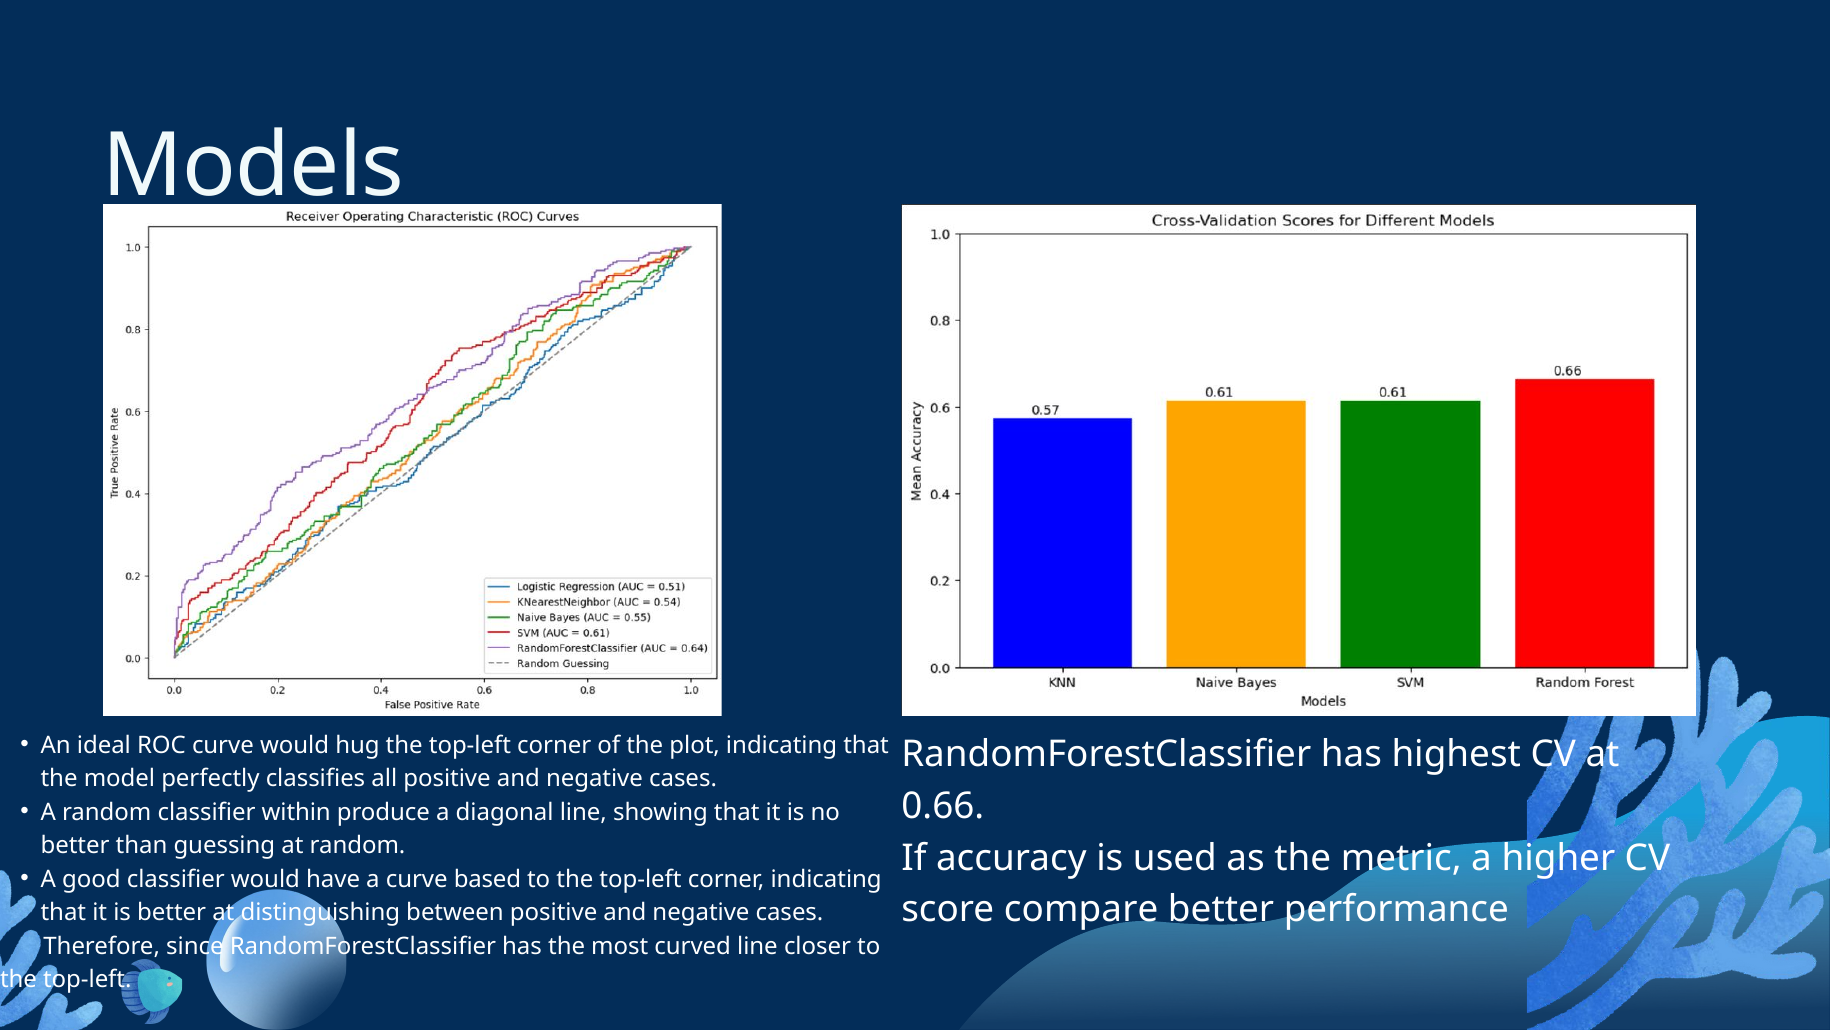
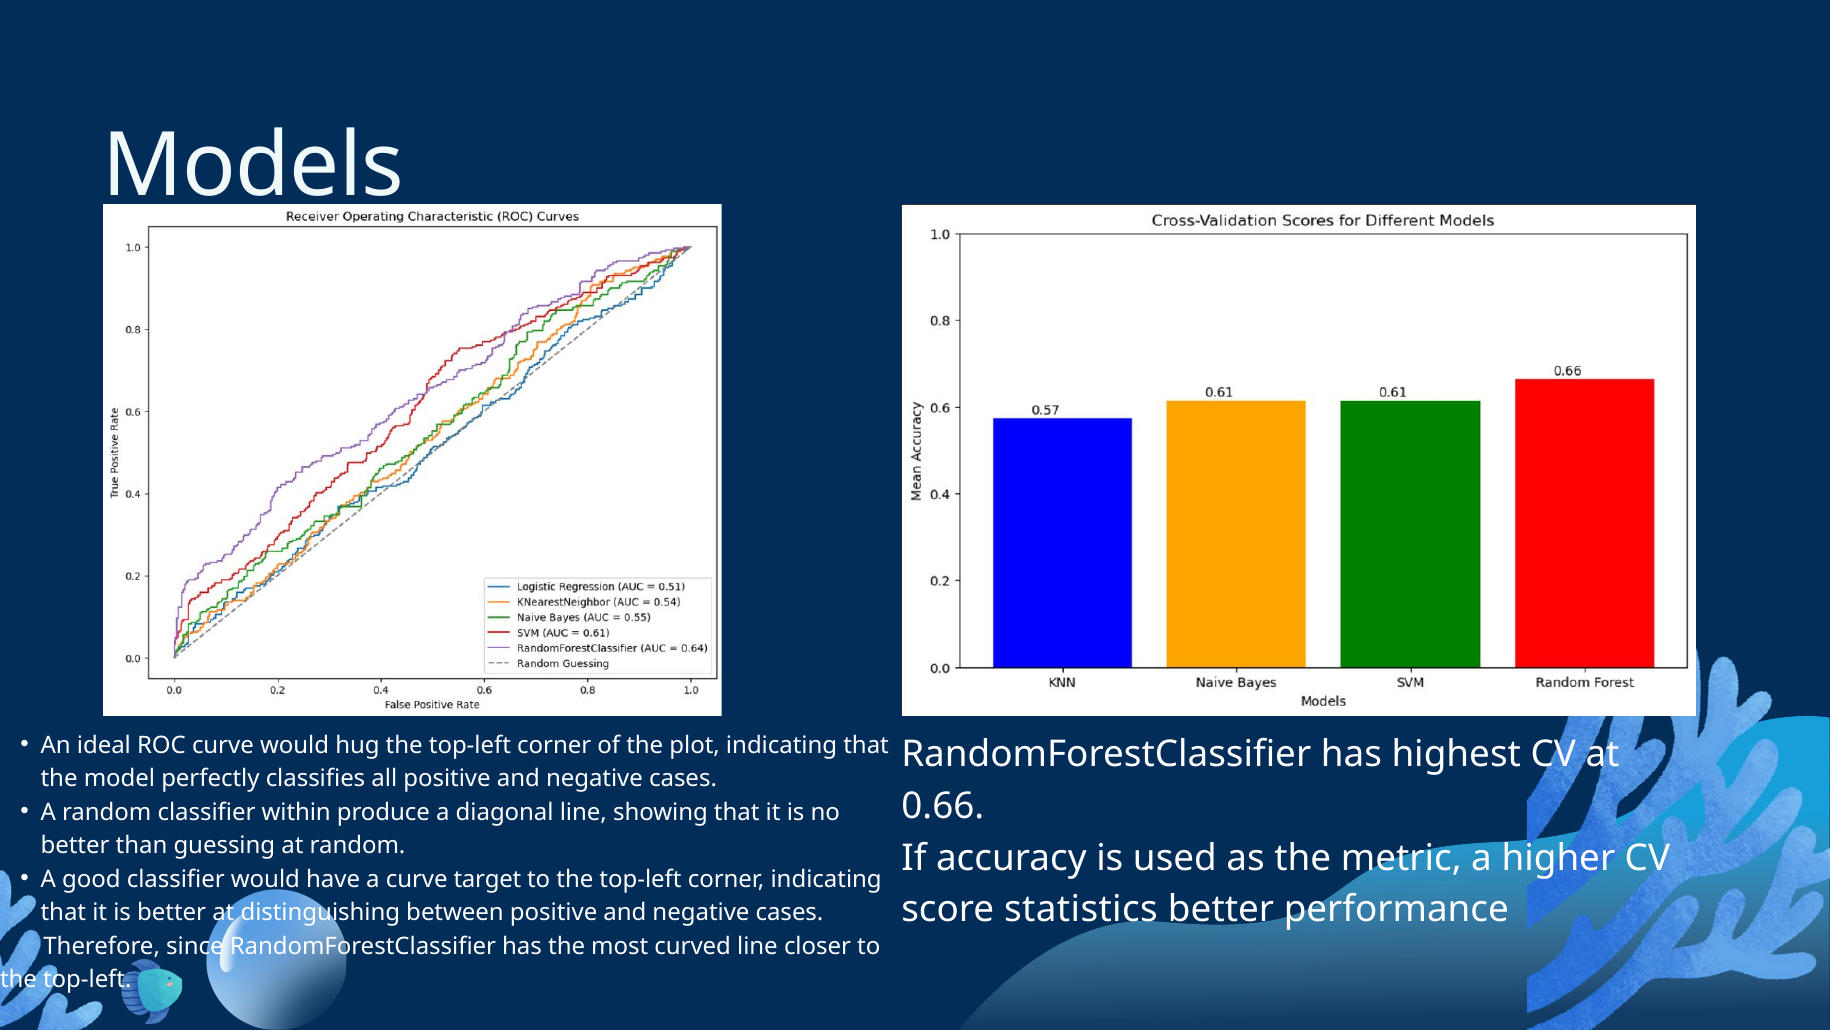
based: based -> target (487, 879)
compare: compare -> statistics (1081, 909)
